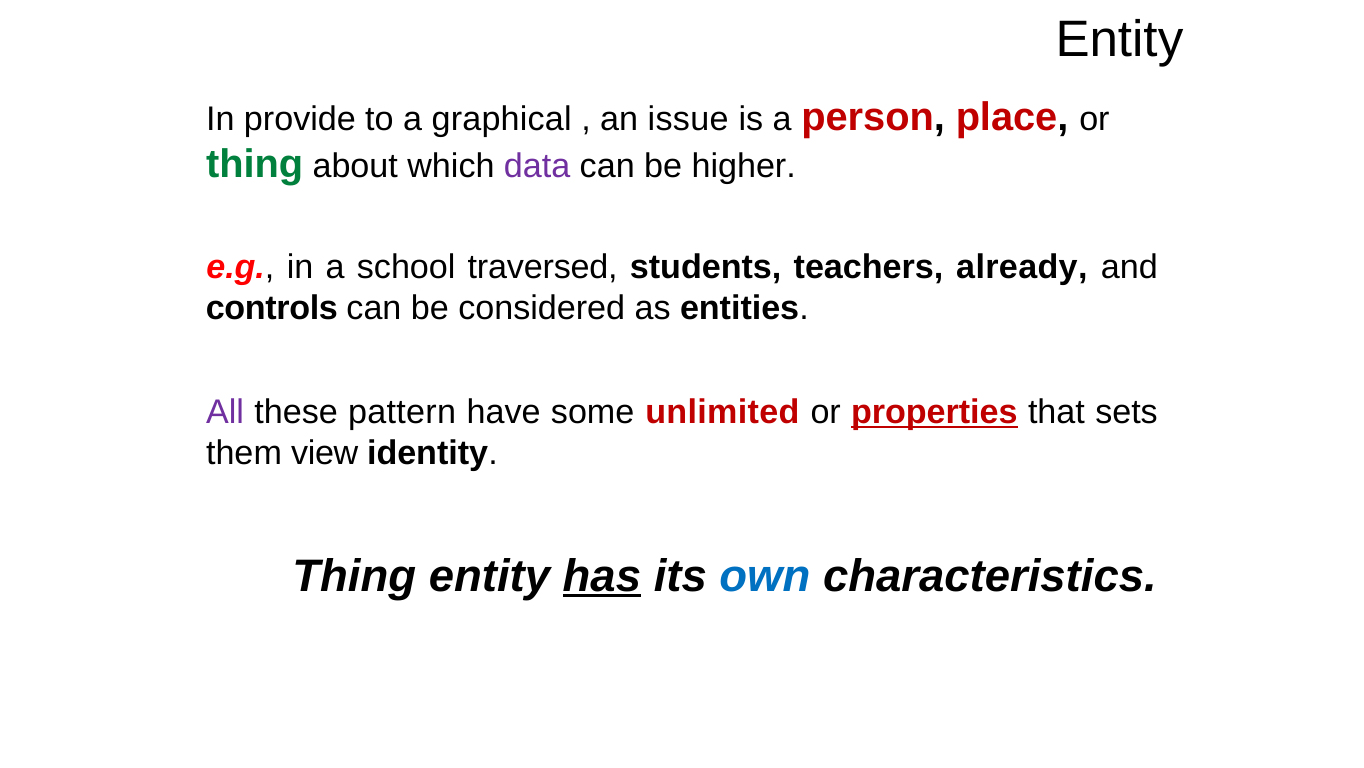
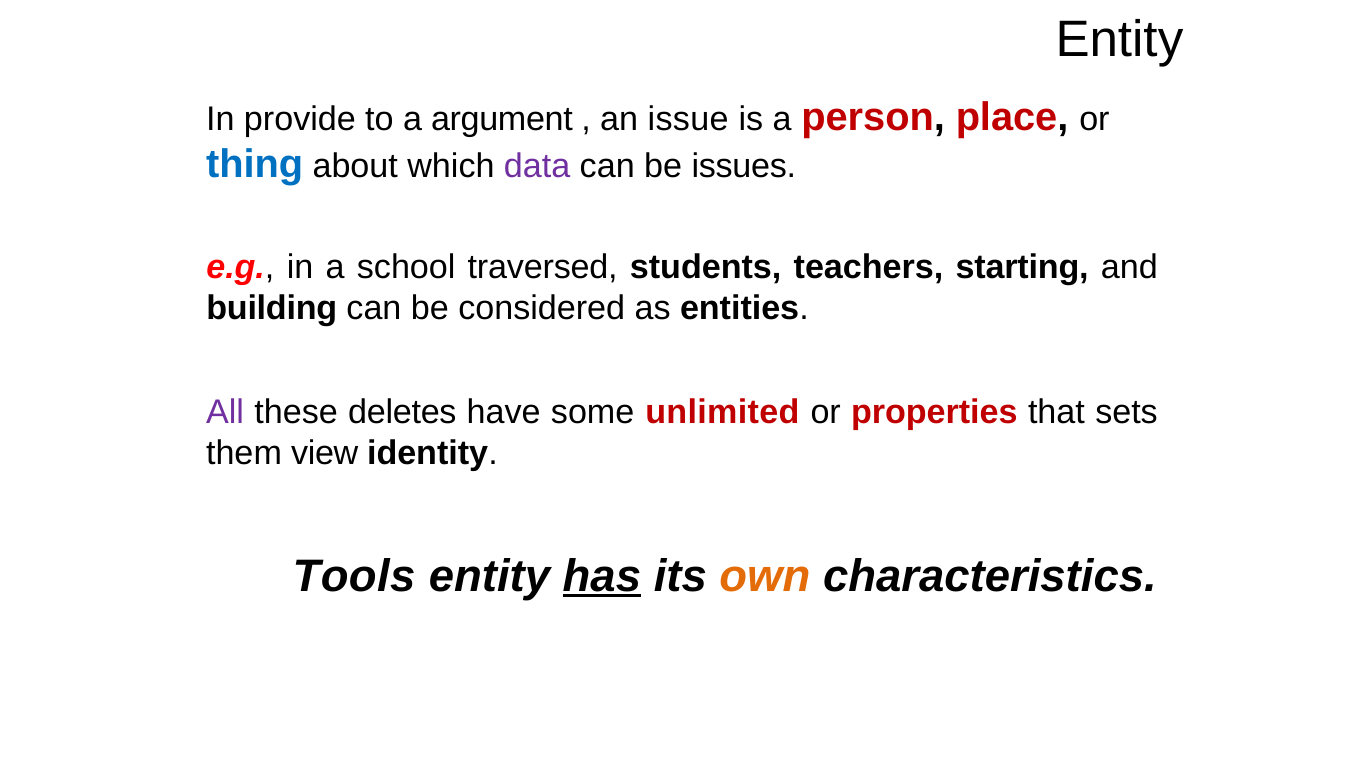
graphical: graphical -> argument (502, 119)
thing colour: green -> blue (255, 165)
higher: higher -> issues (744, 167)
already: already -> starting (1022, 267)
controls: controls -> building (272, 308)
pattern: pattern -> deletes (402, 412)
properties underline: present -> none (934, 412)
Thing: Thing -> Tools (354, 576)
own colour: blue -> orange (765, 576)
